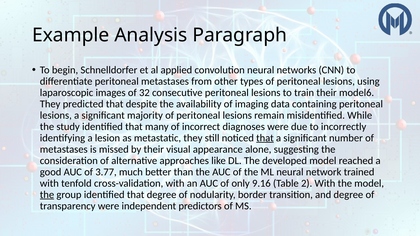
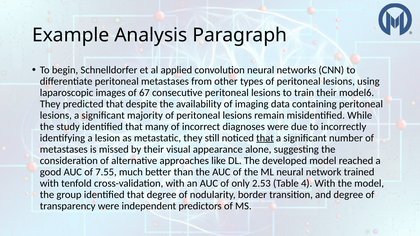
32: 32 -> 67 (144, 93)
3.77: 3.77 -> 7.55 (106, 172)
9.16: 9.16 -> 2.53 (261, 183)
2: 2 -> 4 (307, 183)
the underline: present -> none (47, 195)
